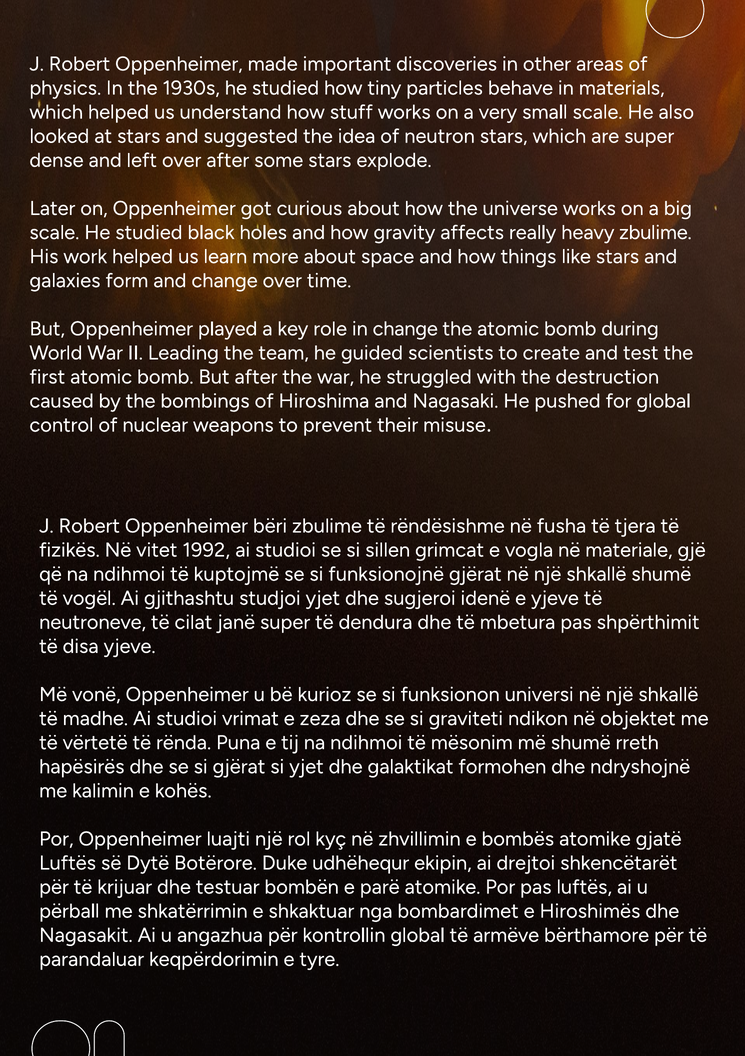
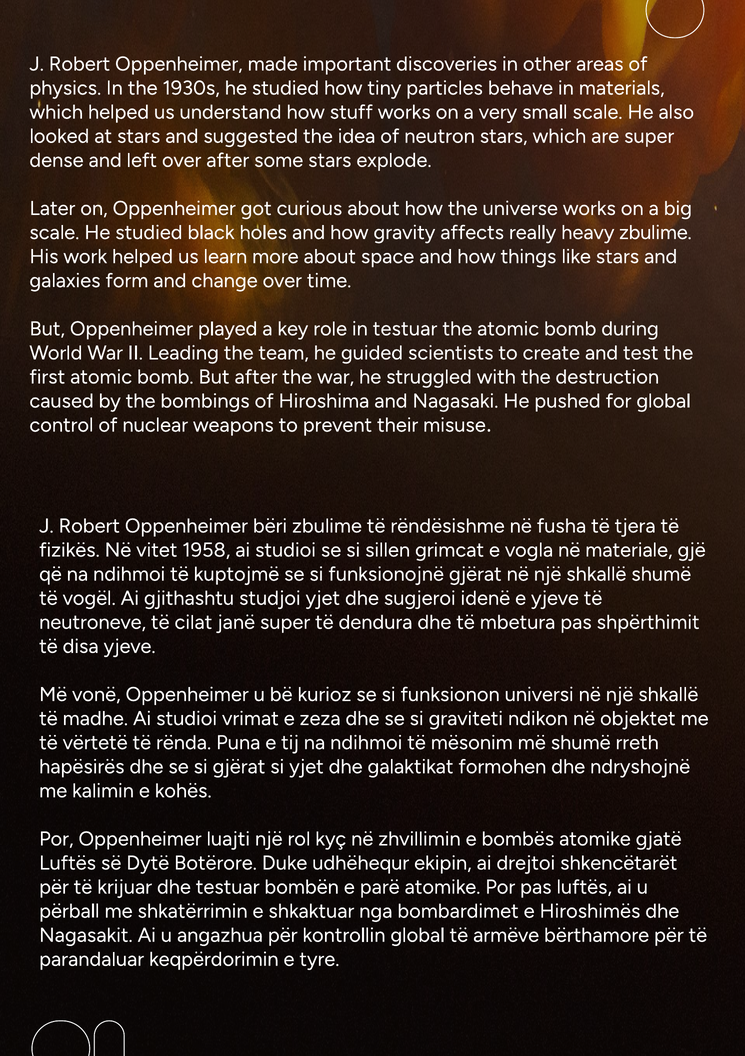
in change: change -> testuar (405, 329)
1992: 1992 -> 1958 (206, 550)
